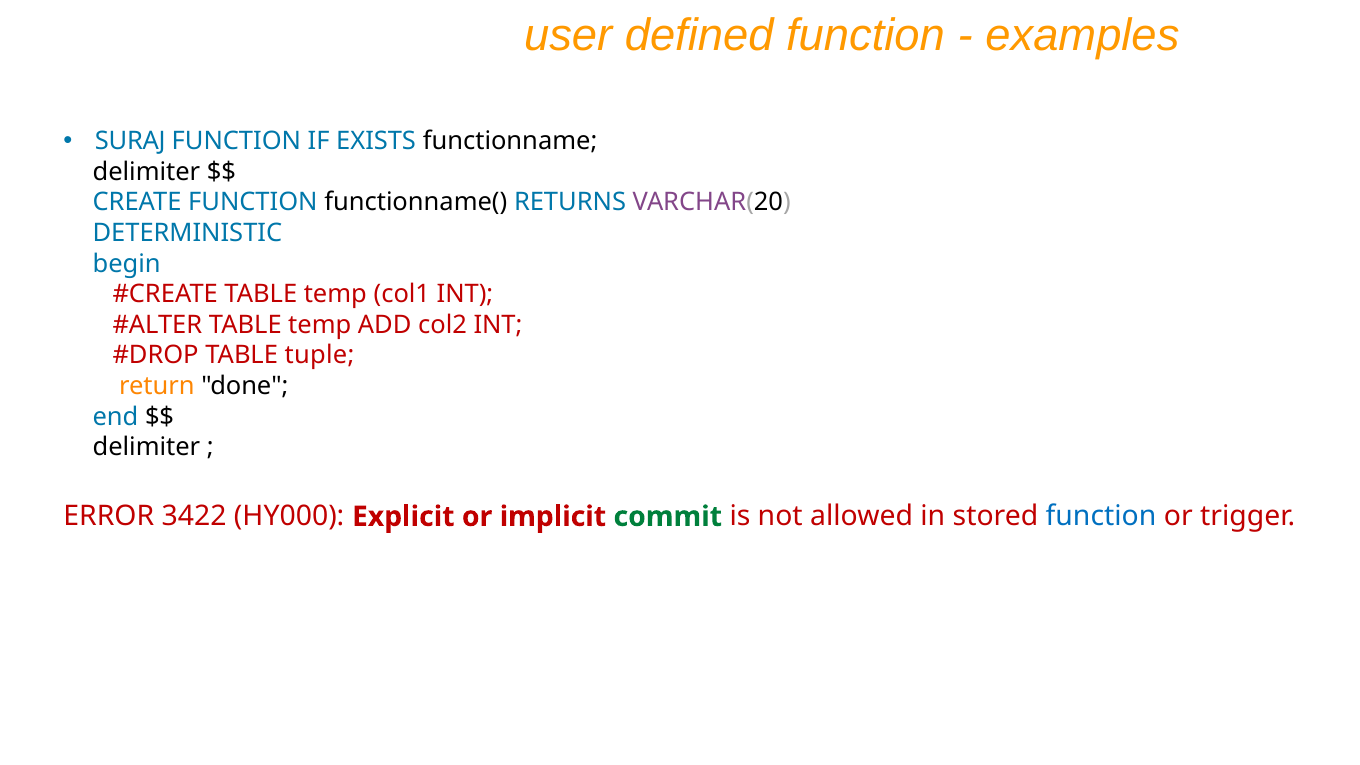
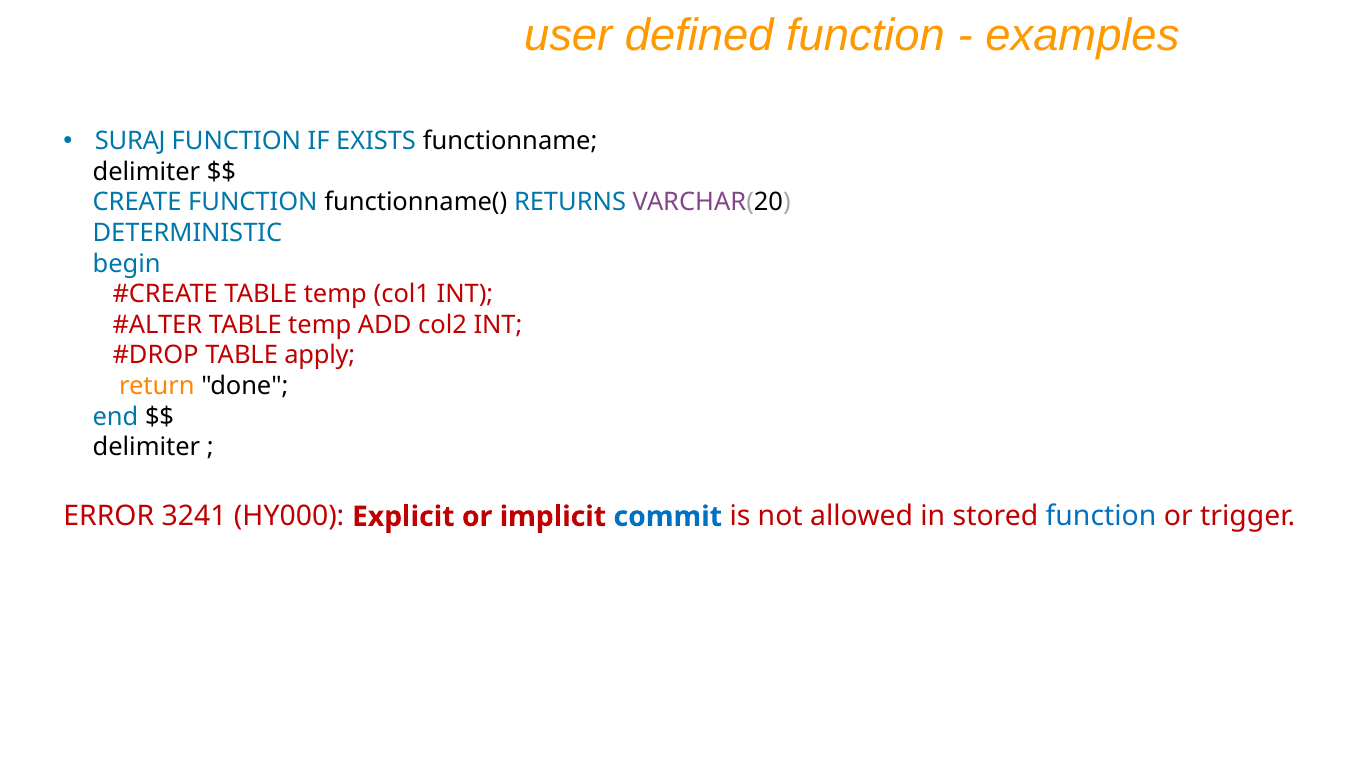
tuple: tuple -> apply (320, 356)
3422: 3422 -> 3241 (194, 517)
commit colour: green -> blue (668, 517)
